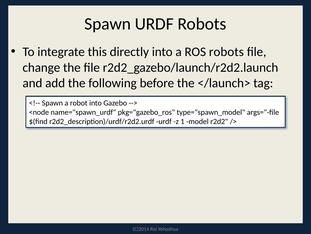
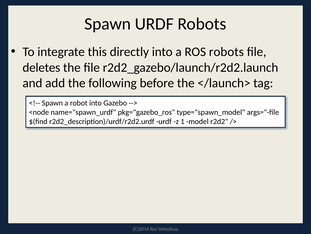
change: change -> deletes (41, 67)
